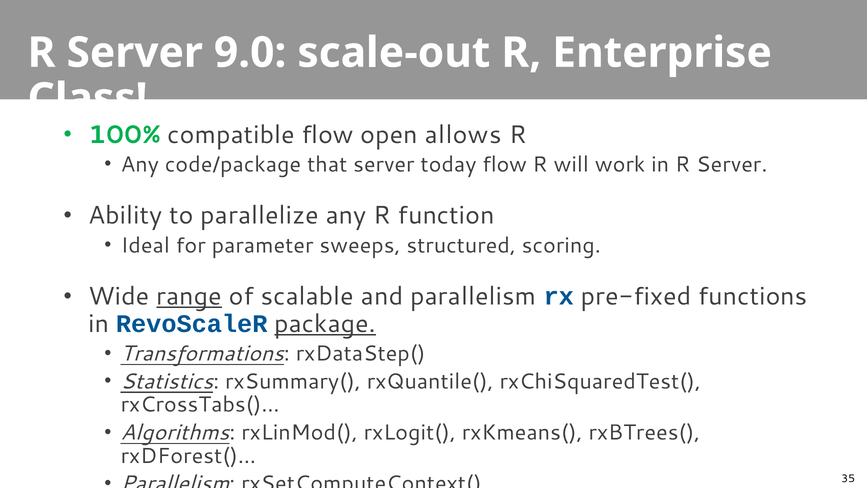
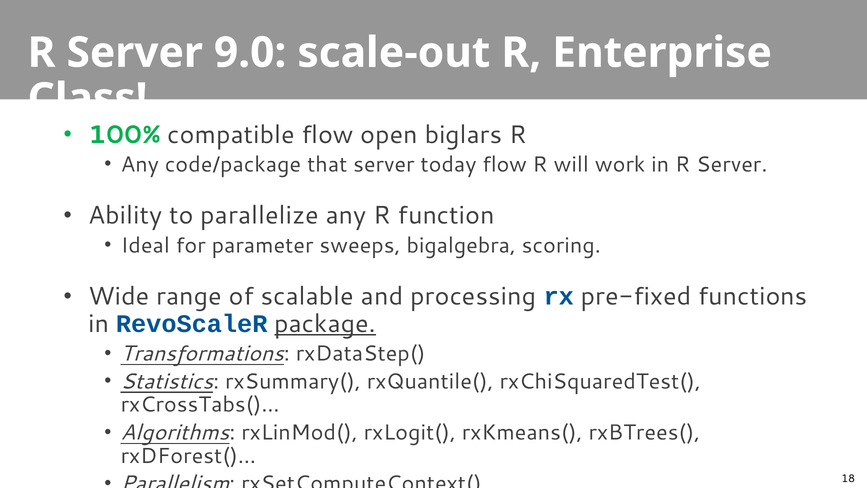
allows: allows -> biglars (463, 135)
structured: structured -> bigalgebra (461, 245)
range underline: present -> none (189, 296)
and parallelism: parallelism -> processing (473, 296)
35: 35 -> 18 (848, 479)
